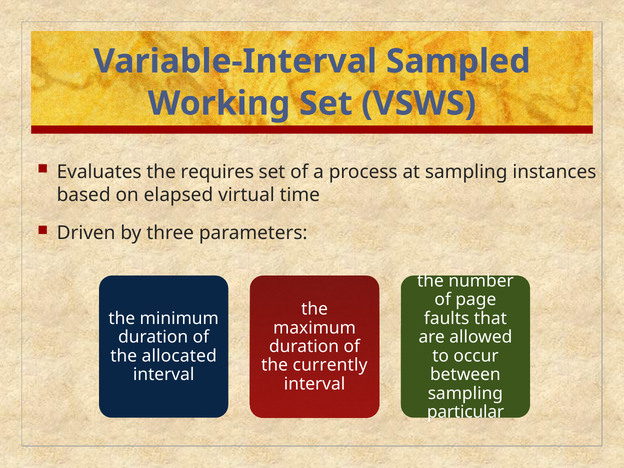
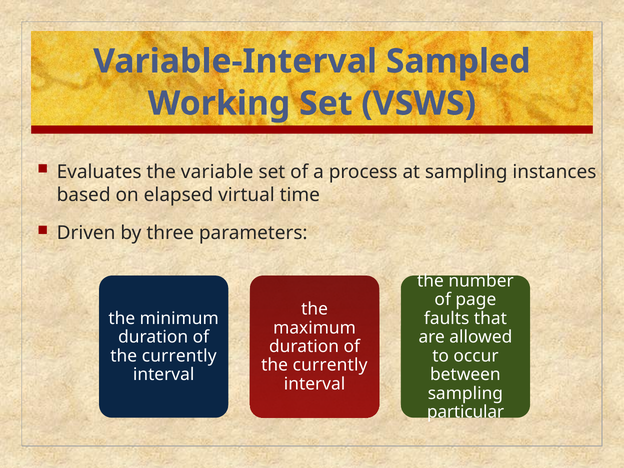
requires: requires -> variable (217, 172)
allocated: allocated -> currently (179, 356)
